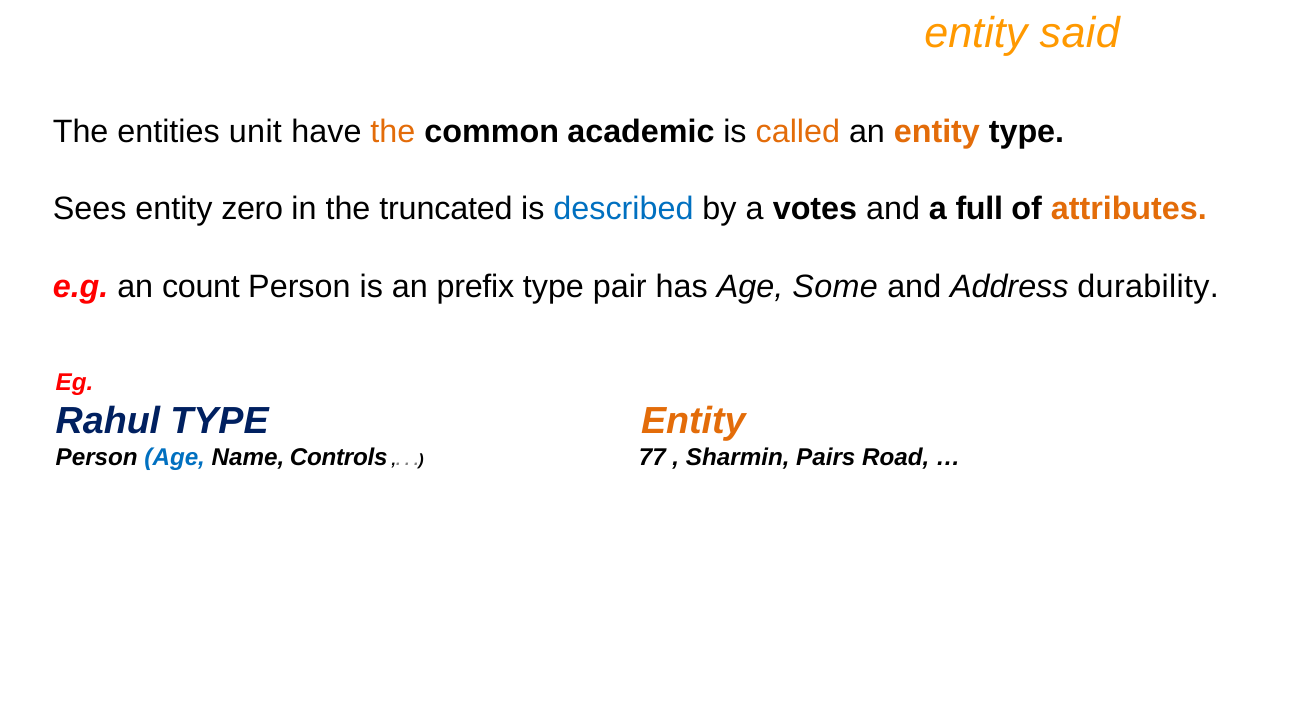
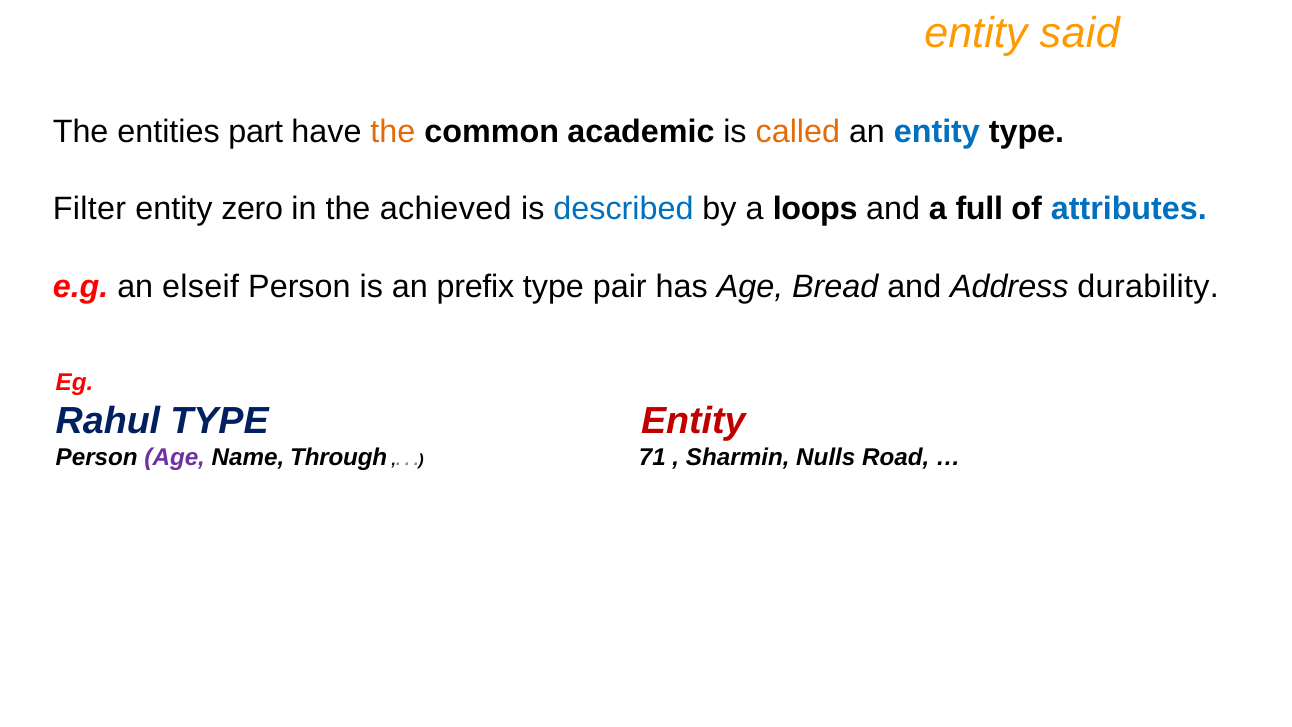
unit: unit -> part (256, 131)
entity colour: orange -> blue (937, 131)
Sees: Sees -> Filter (89, 209)
truncated: truncated -> achieved (446, 209)
votes: votes -> loops (815, 209)
attributes colour: orange -> blue (1129, 209)
count: count -> elseif (201, 286)
Some: Some -> Bread (835, 286)
Entity colour: orange -> red (693, 421)
Age colour: blue -> purple (175, 457)
Controls: Controls -> Through (339, 457)
77: 77 -> 71 (652, 457)
Pairs: Pairs -> Nulls (826, 457)
